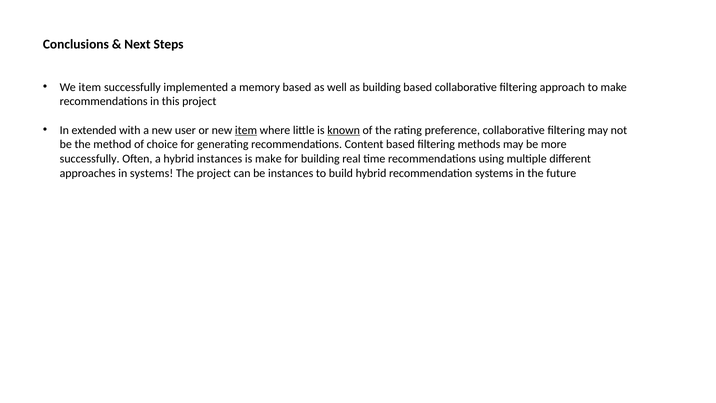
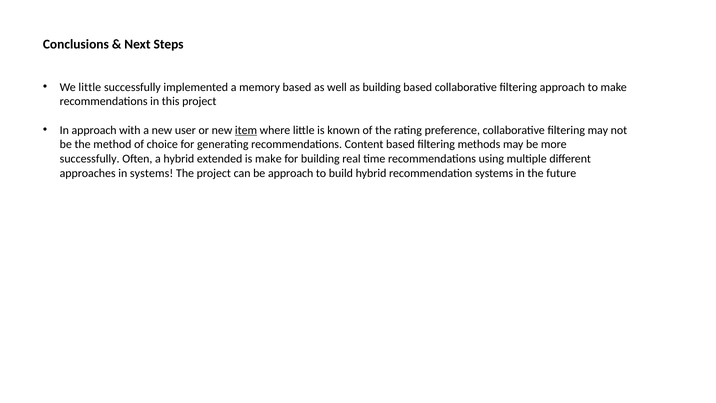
We item: item -> little (90, 87)
In extended: extended -> approach (94, 130)
known underline: present -> none (344, 130)
hybrid instances: instances -> extended (220, 159)
be instances: instances -> approach (291, 173)
